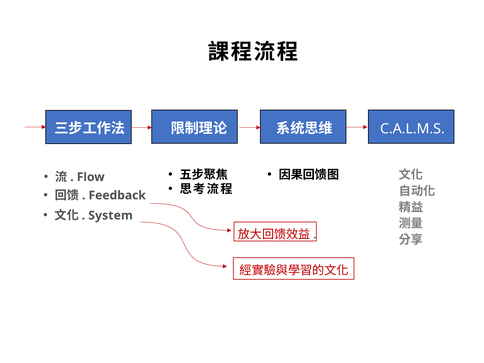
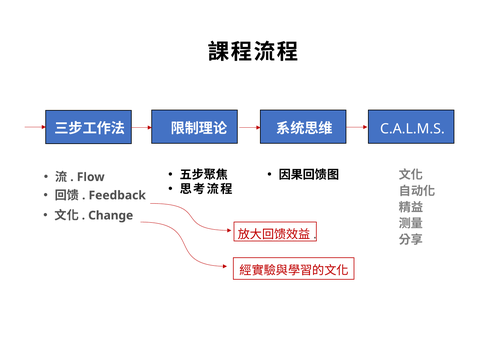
System: System -> Change (111, 215)
